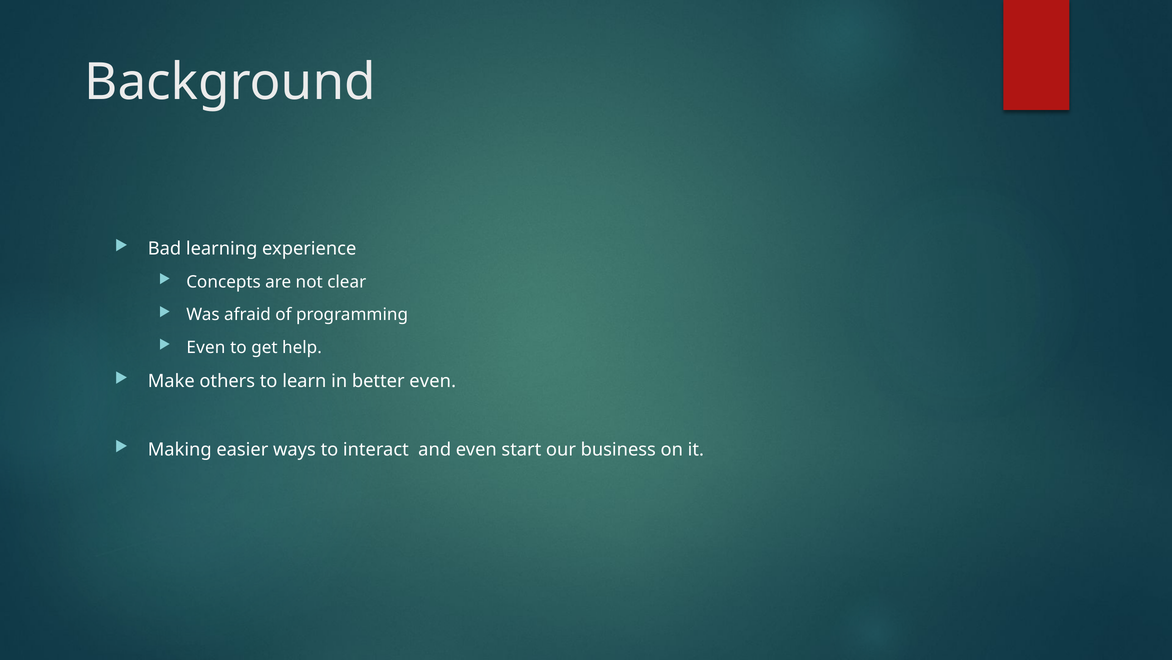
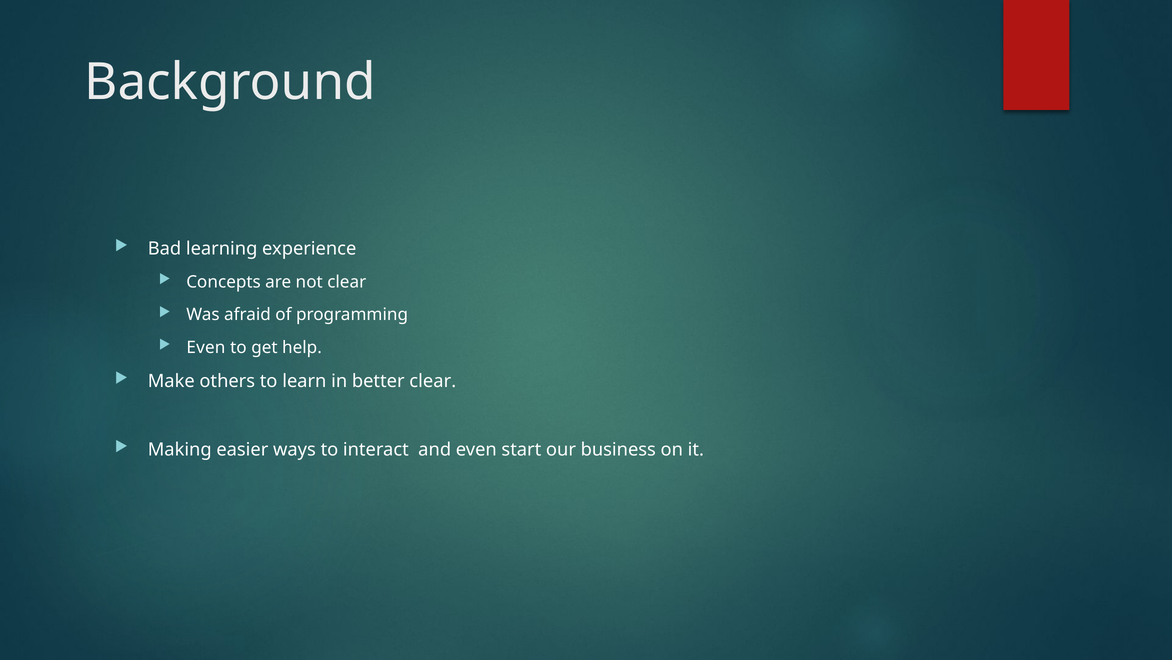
better even: even -> clear (433, 381)
